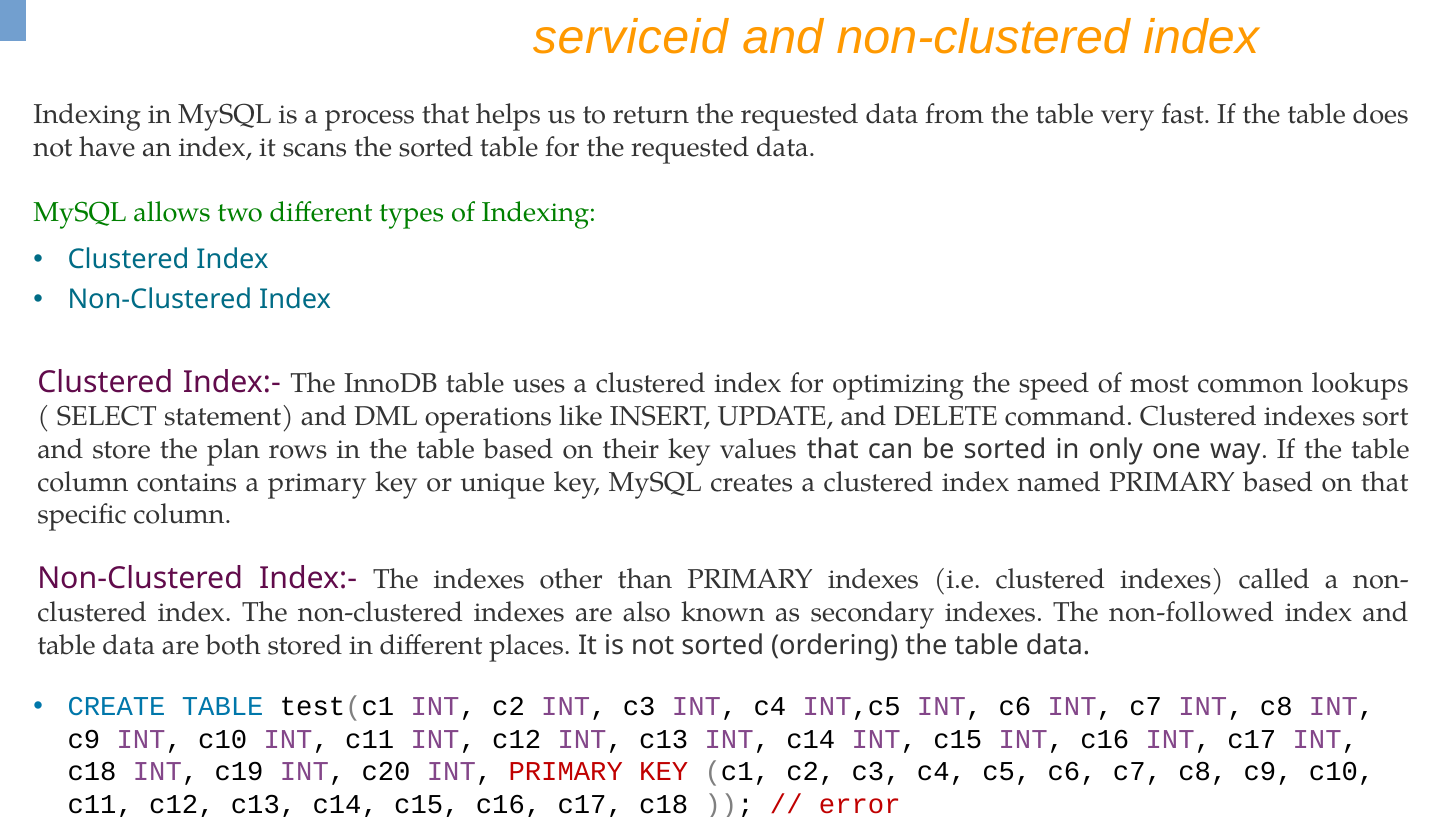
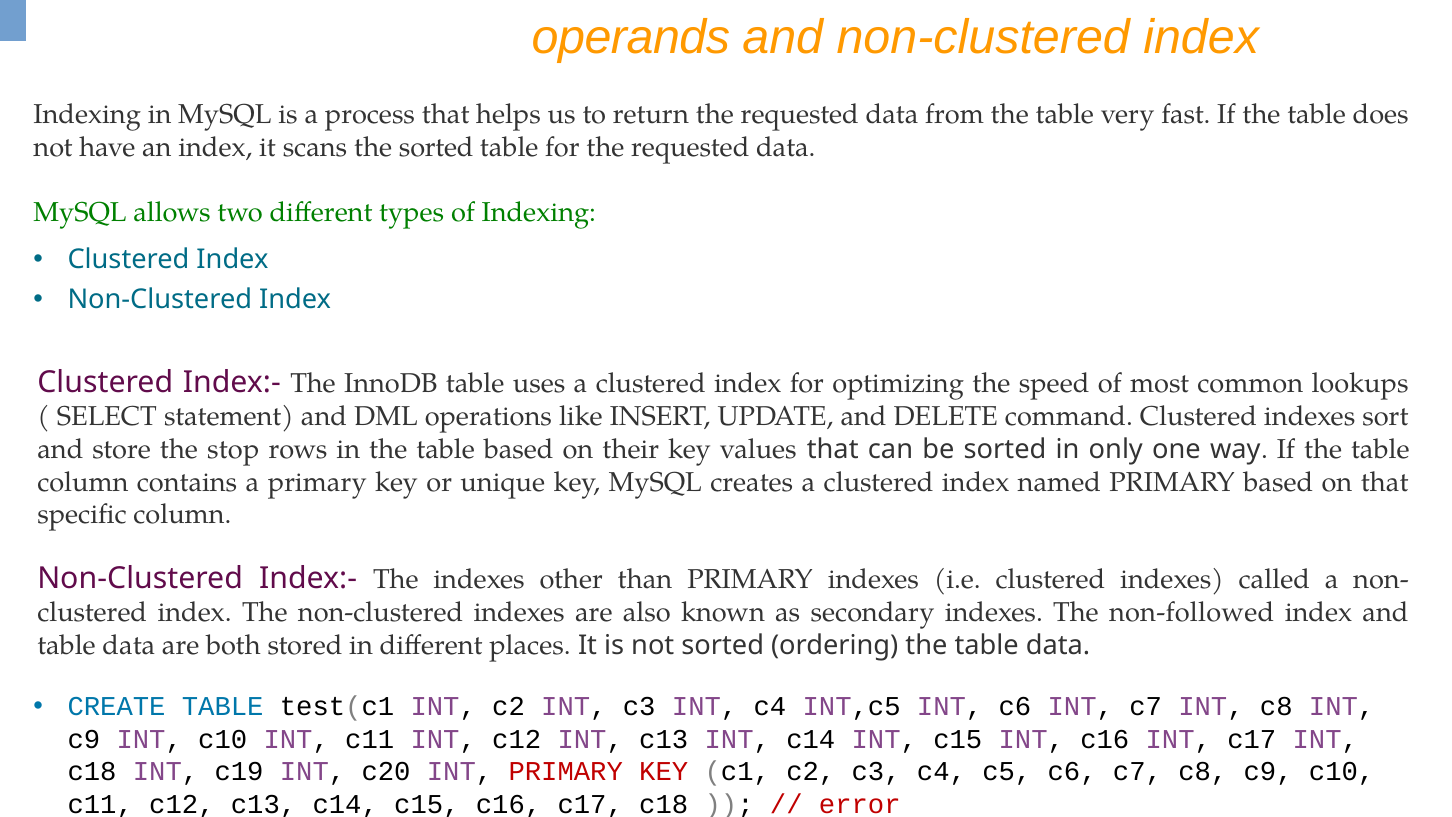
serviceid: serviceid -> operands (631, 38)
plan: plan -> stop (233, 449)
